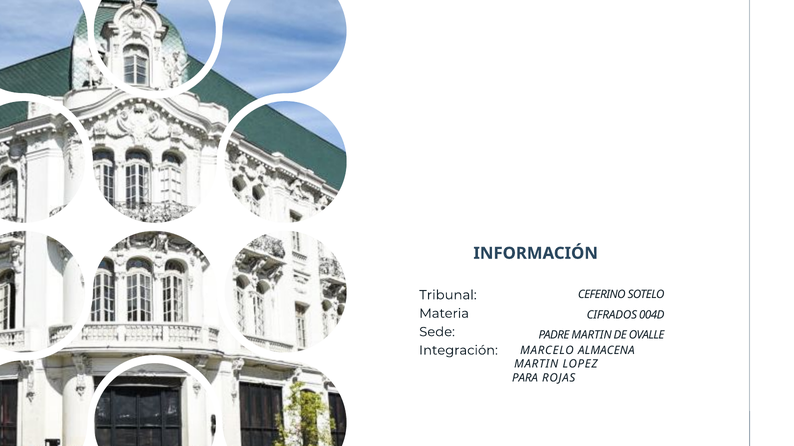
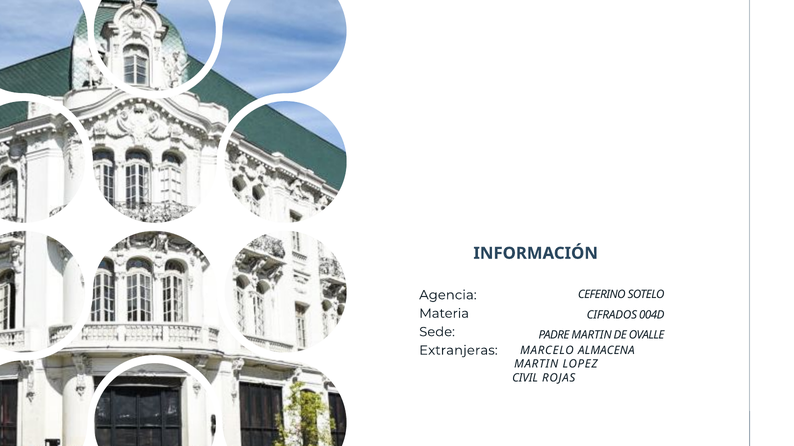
Tribunal: Tribunal -> Agencia (448, 295)
Integración: Integración -> Extranjeras (458, 351)
PARA: PARA -> CIVIL (525, 378)
